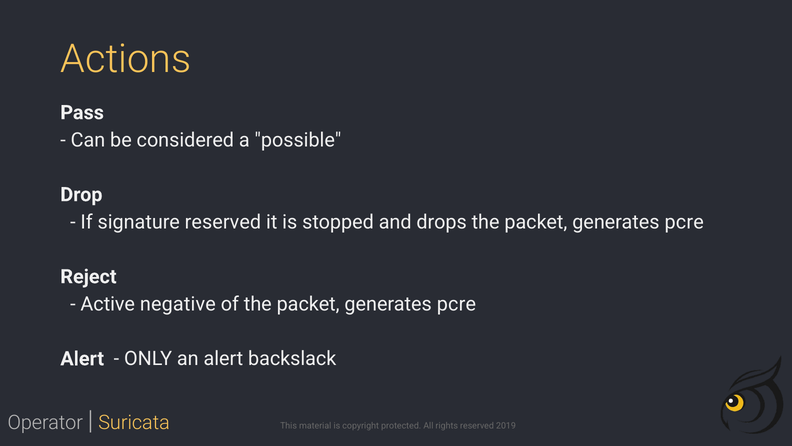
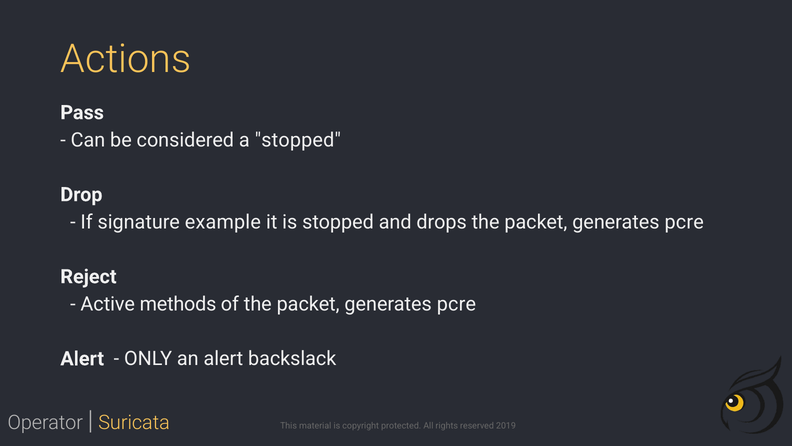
a possible: possible -> stopped (298, 140)
signature reserved: reserved -> example (223, 222)
negative: negative -> methods (178, 304)
